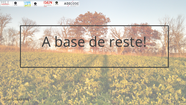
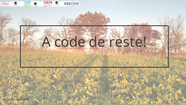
base: base -> code (70, 42)
